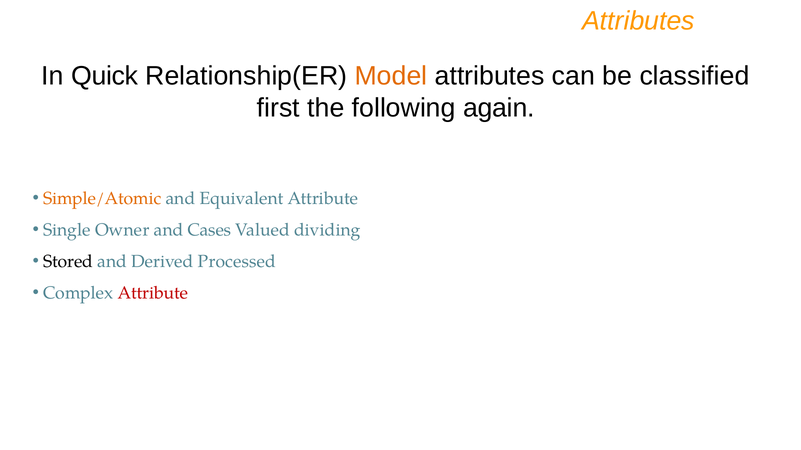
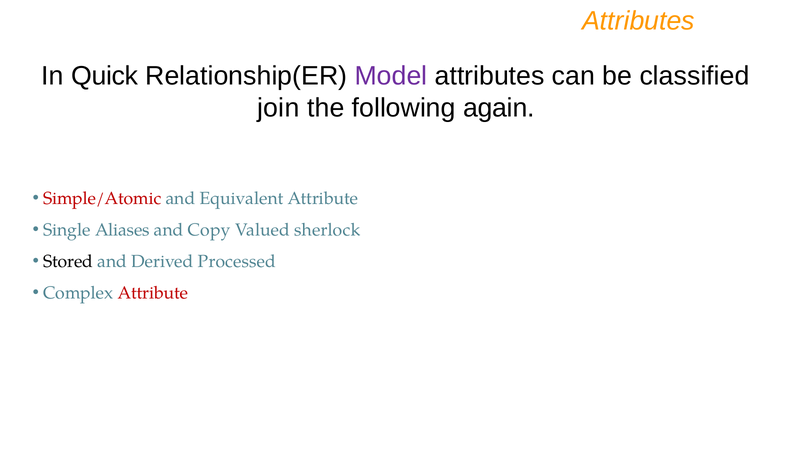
Model colour: orange -> purple (391, 76)
first: first -> join (278, 108)
Simple/Atomic colour: orange -> red (102, 199)
Owner: Owner -> Aliases (122, 230)
Cases: Cases -> Copy (209, 230)
dividing: dividing -> sherlock (327, 230)
